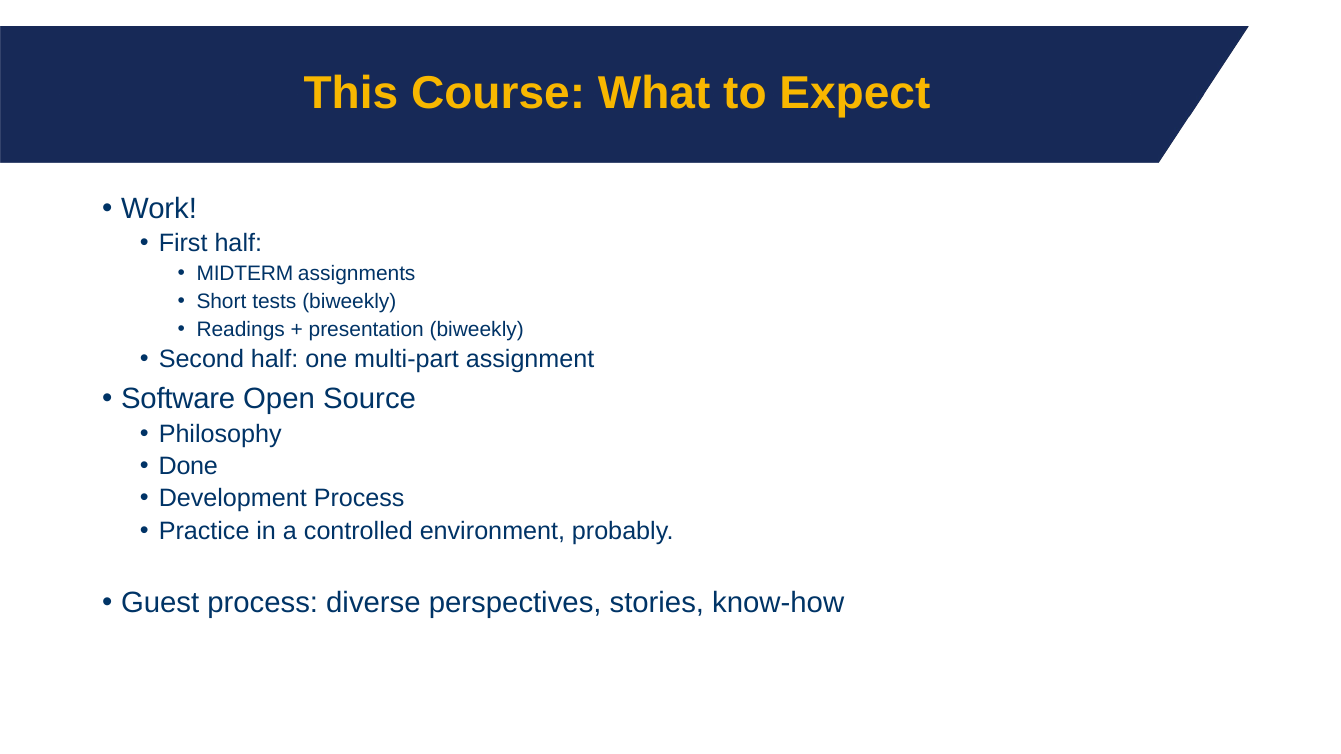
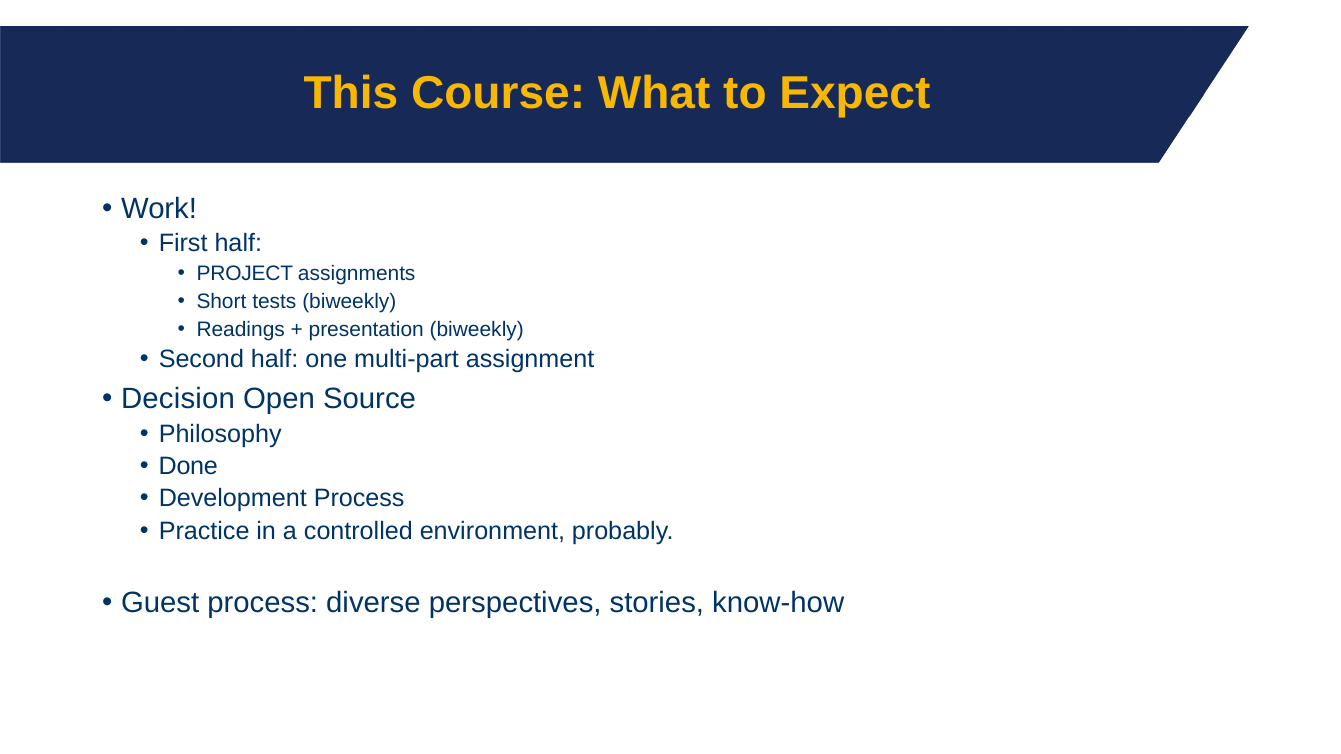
MIDTERM: MIDTERM -> PROJECT (245, 274)
Software: Software -> Decision (178, 399)
